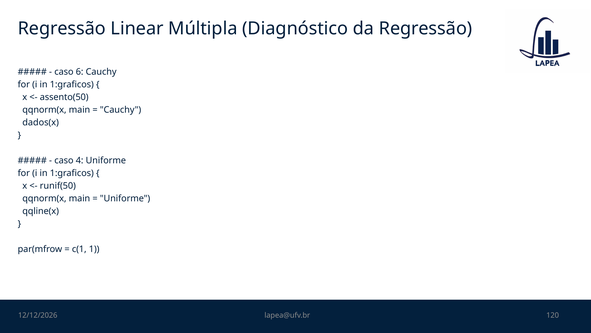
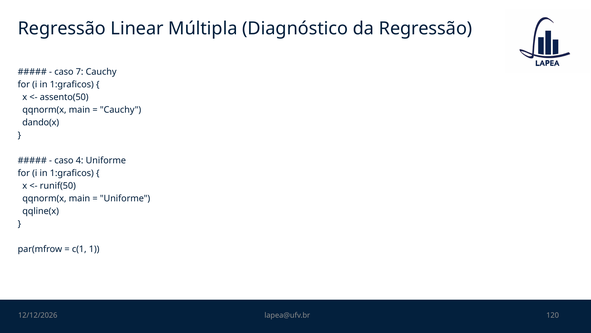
6: 6 -> 7 (80, 72)
dados(x: dados(x -> dando(x (41, 122)
